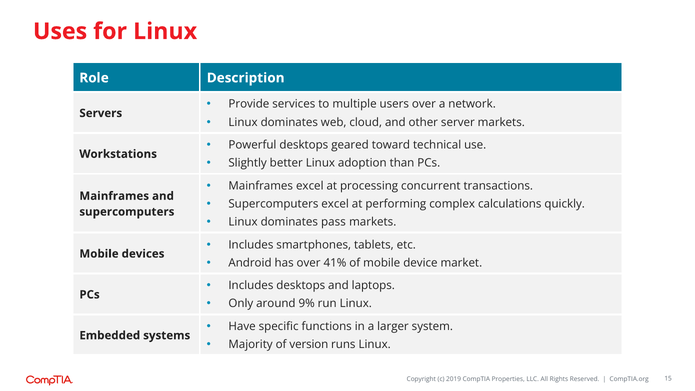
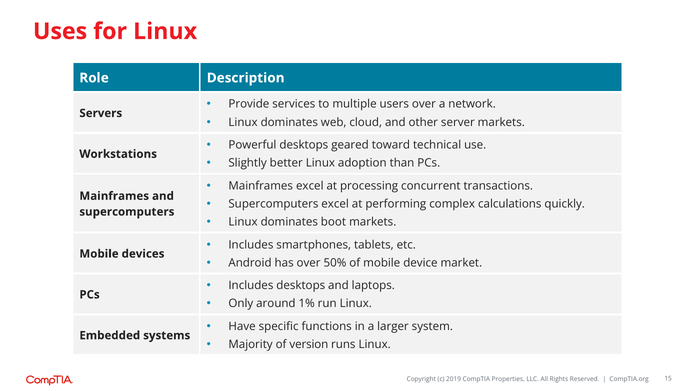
pass: pass -> boot (333, 222)
41%: 41% -> 50% (335, 263)
9%: 9% -> 1% (307, 304)
